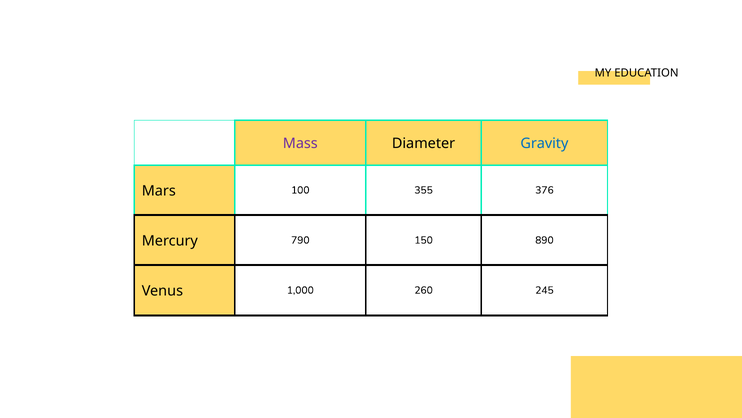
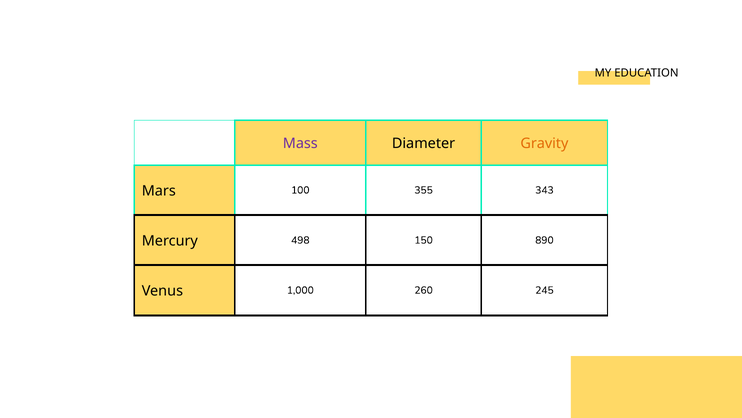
Gravity colour: blue -> orange (544, 143)
376: 376 -> 343 (544, 190)
790: 790 -> 498 (300, 240)
